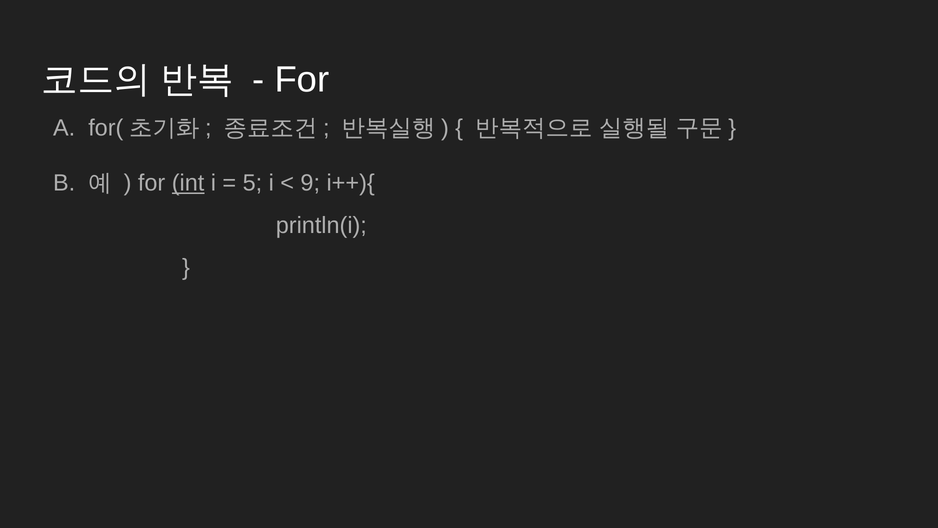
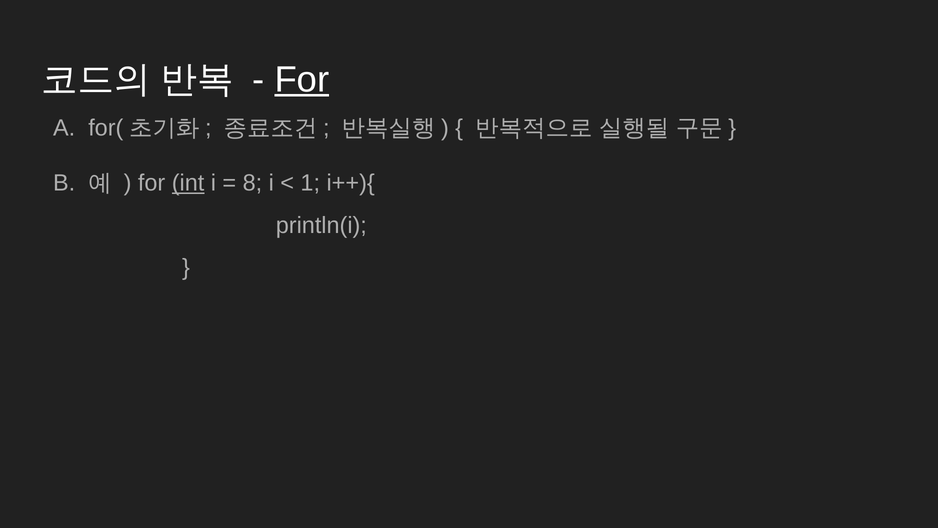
For underline: none -> present (302, 79)
5: 5 -> 8 (252, 183)
9: 9 -> 1 (310, 183)
